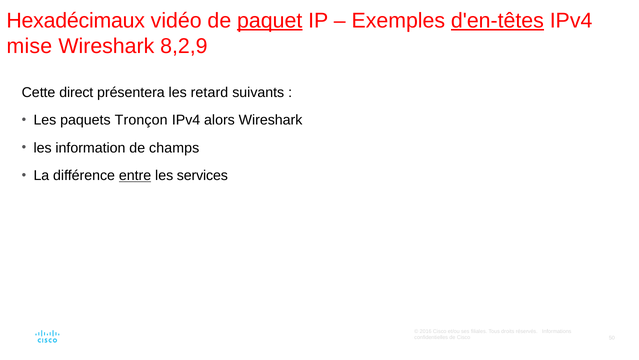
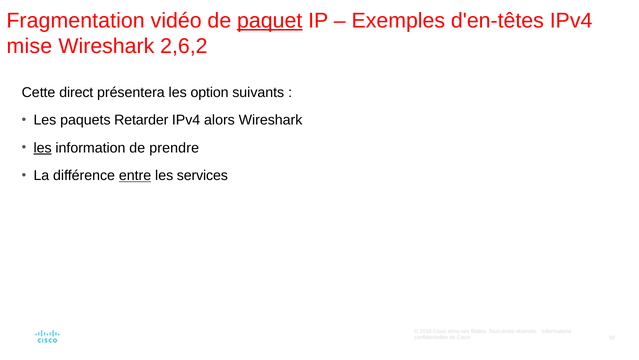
Hexadécimaux: Hexadécimaux -> Fragmentation (76, 21)
d'en-têtes underline: present -> none (497, 21)
8,2,9: 8,2,9 -> 2,6,2 (184, 46)
retard: retard -> option (210, 92)
Tronçon: Tronçon -> Retarder (141, 120)
les underline: none -> present (43, 148)
champs: champs -> prendre (174, 148)
